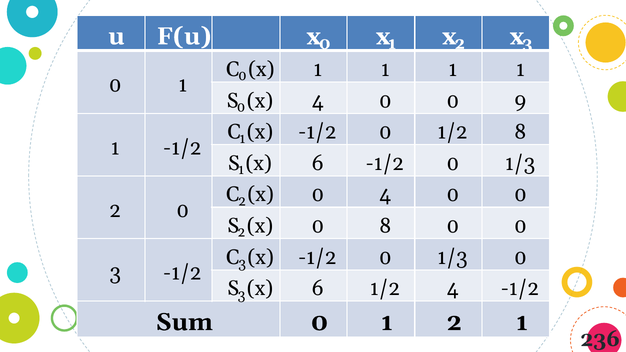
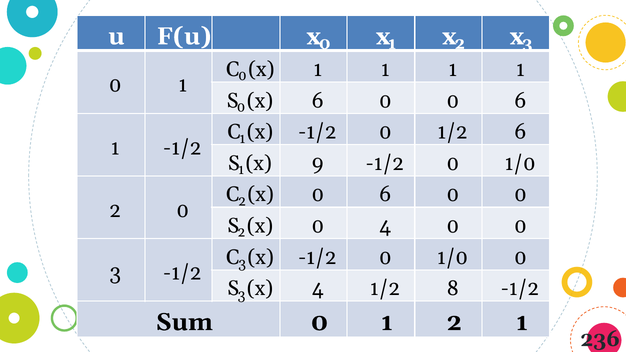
x 4: 4 -> 6 (318, 101)
0 0 9: 9 -> 6 (520, 101)
1/2 8: 8 -> 6 (520, 132)
1 x 6: 6 -> 9 (318, 163)
1/3: 1/3 -> 1/0 (520, 163)
x 0 4: 4 -> 6 (385, 195)
0 8: 8 -> 4 (385, 226)
1/3: 1/3 -> 1/0 (453, 257)
3 x 6: 6 -> 4 (318, 289)
1/2 4: 4 -> 8 (453, 289)
